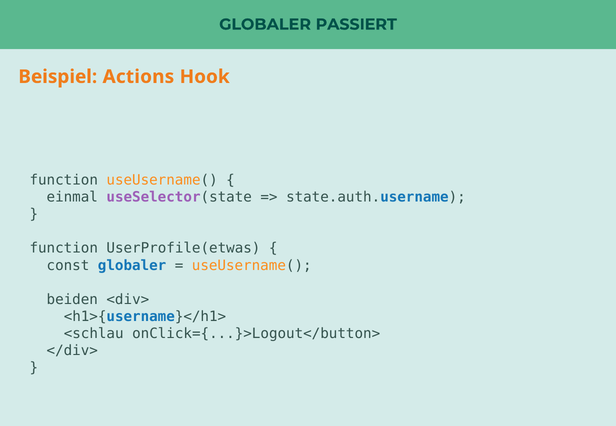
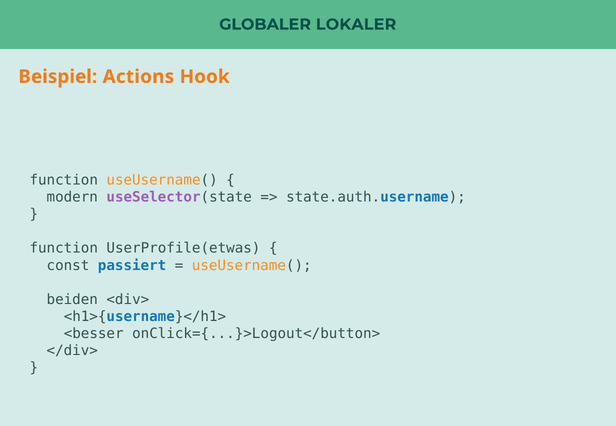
PASSIERT: PASSIERT -> LOKALER (356, 24)
einmal: einmal -> modern (72, 197)
const globaler: globaler -> passiert (132, 266)
<schlau: <schlau -> <besser (94, 334)
